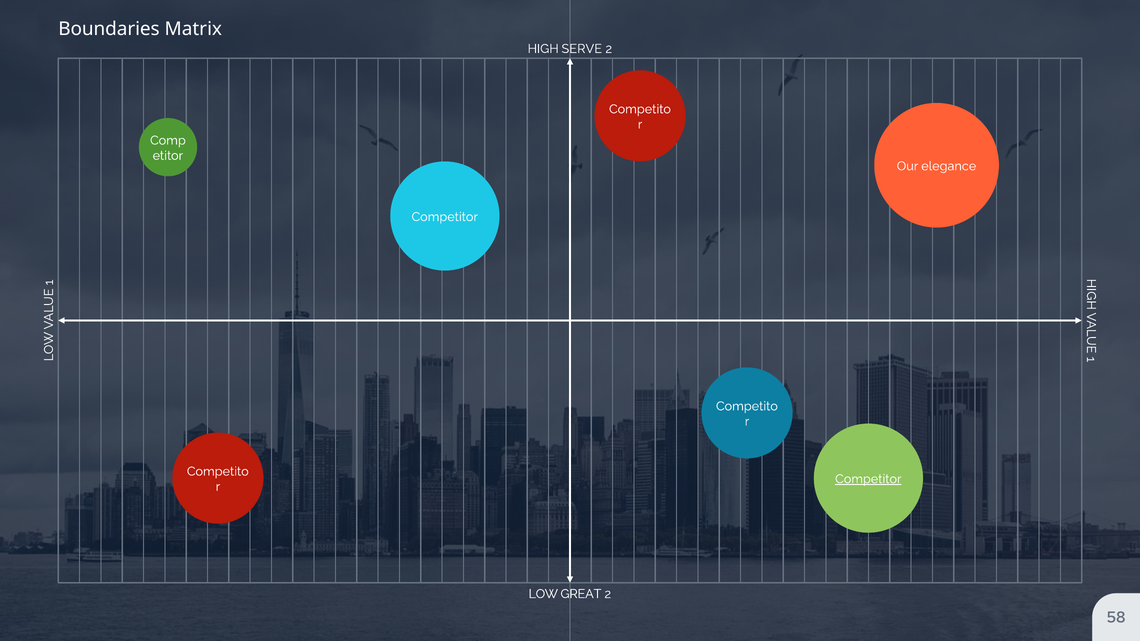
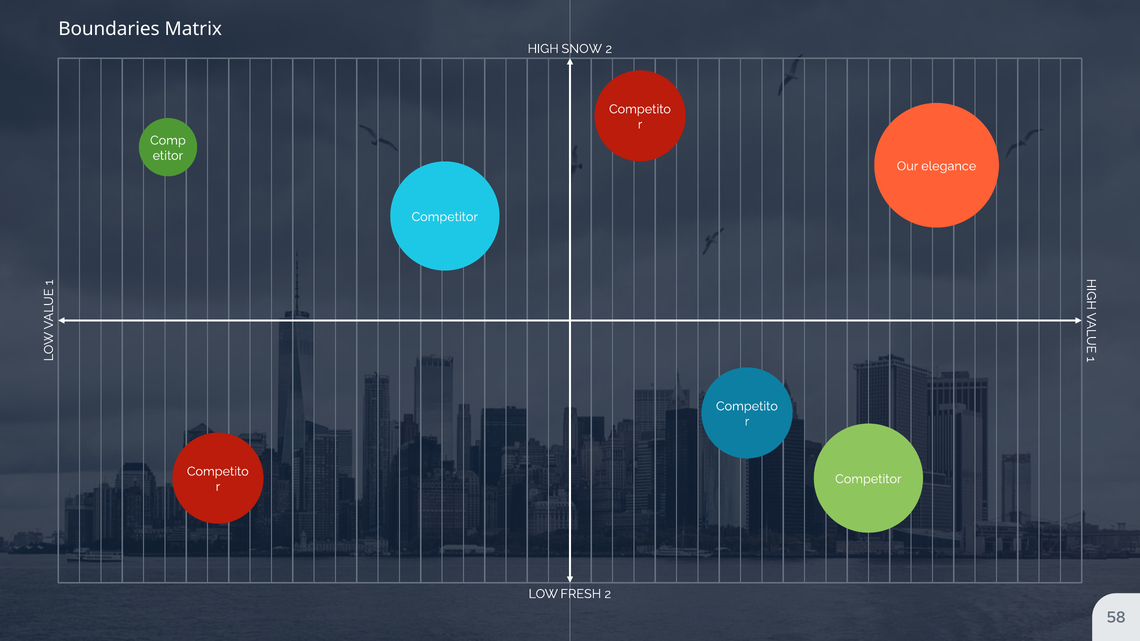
SERVE: SERVE -> SNOW (582, 49)
Competitor underline: present -> none (868, 479)
GREAT: GREAT -> FRESH (581, 594)
